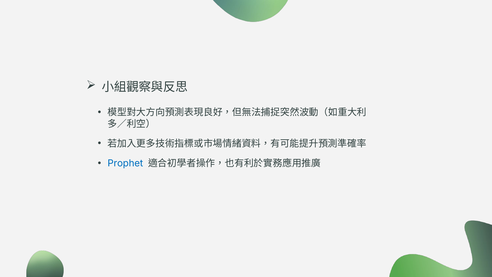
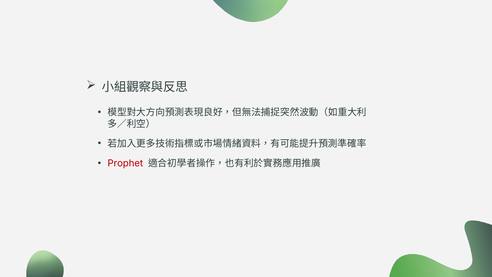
Prophet colour: blue -> red (125, 163)
